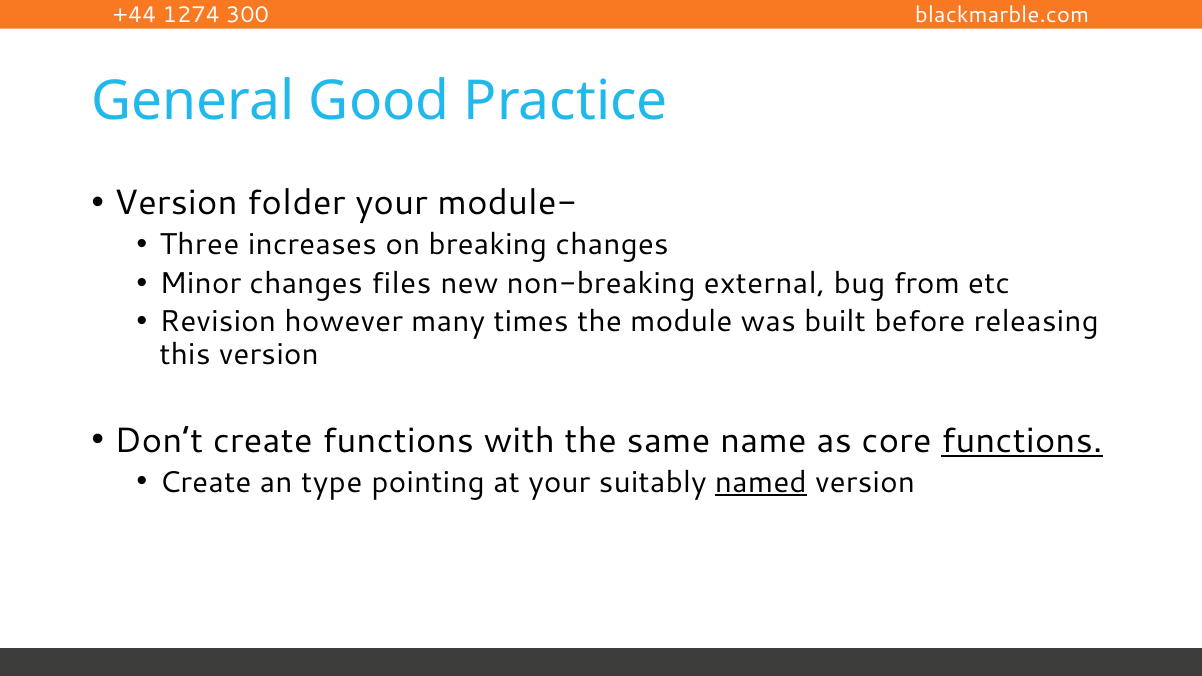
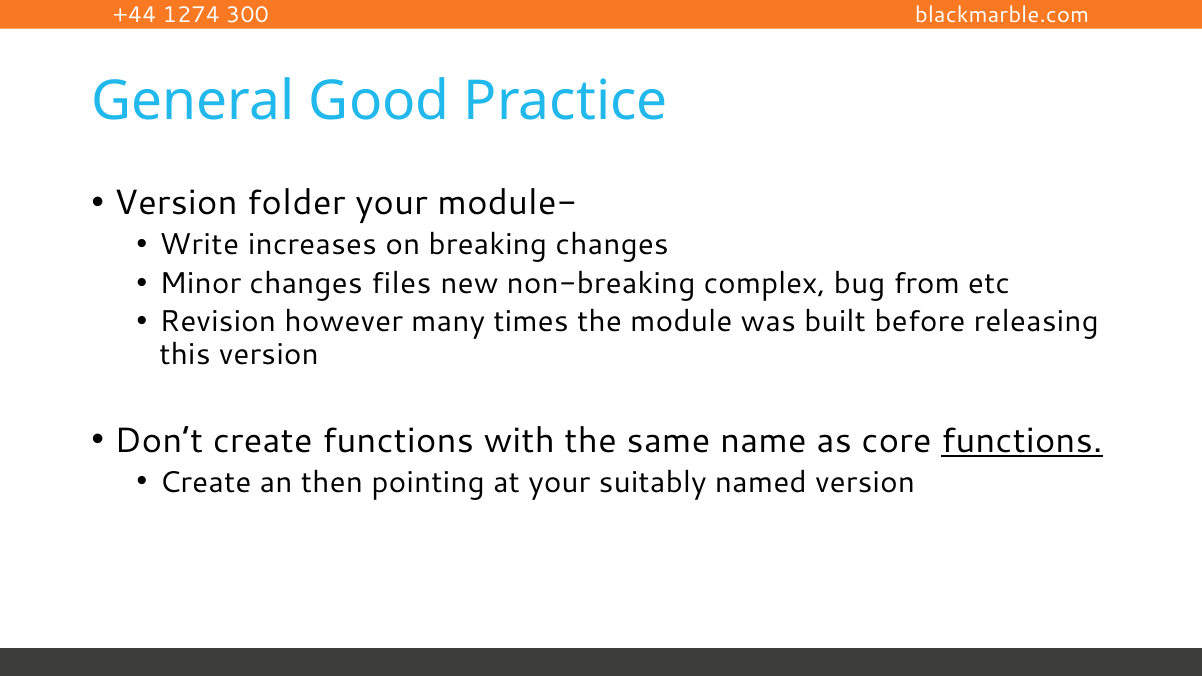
Three: Three -> Write (199, 245)
external: external -> complex (765, 283)
type: type -> then (332, 482)
named underline: present -> none (761, 482)
